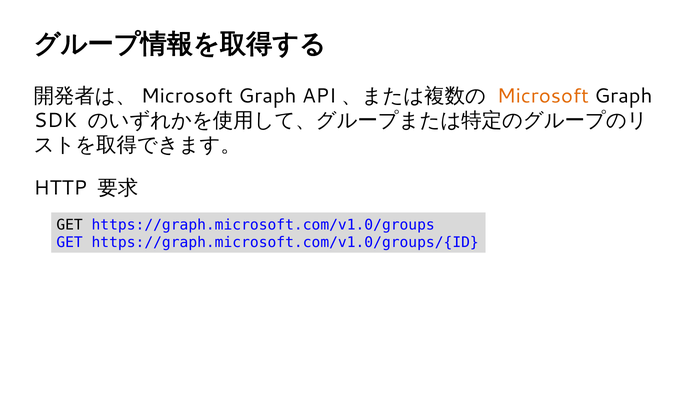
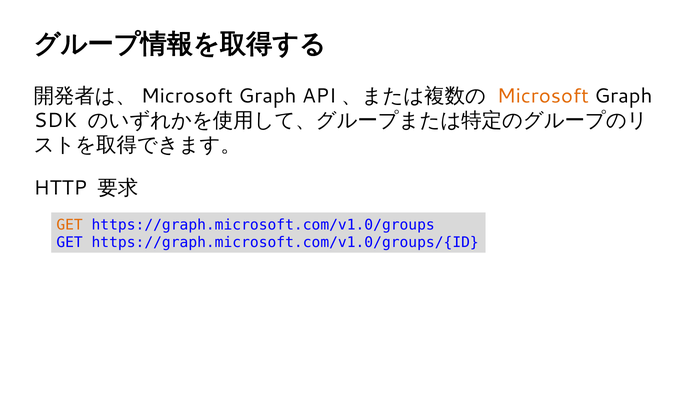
GET colour: black -> orange (70, 225)
